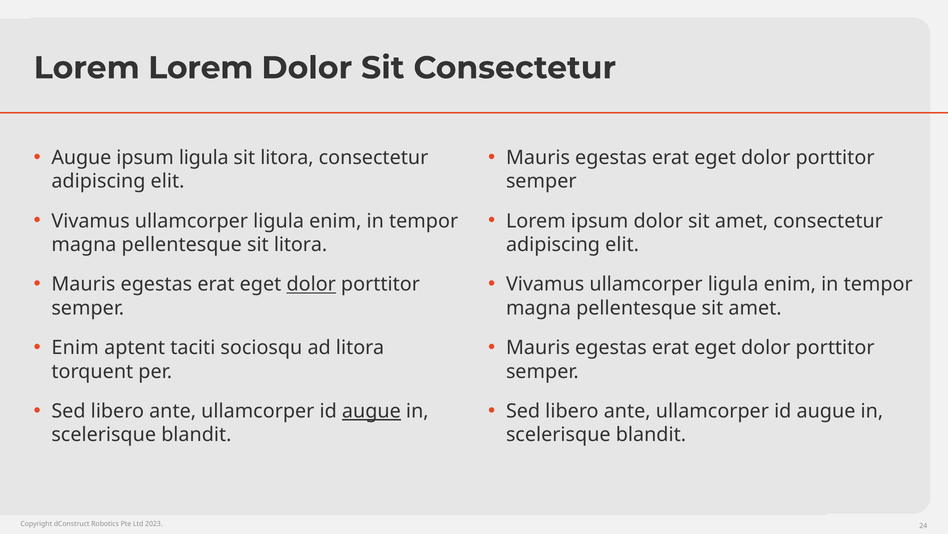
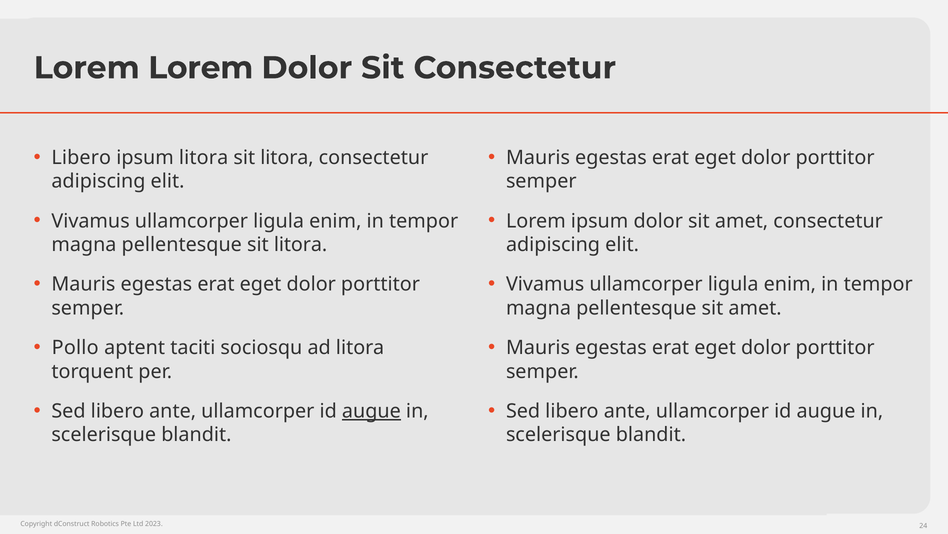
Augue: Augue -> Libero (81, 157)
ipsum ligula: ligula -> litora (204, 157)
dolor underline: present -> none (311, 284)
Enim: Enim -> Pollo (75, 347)
